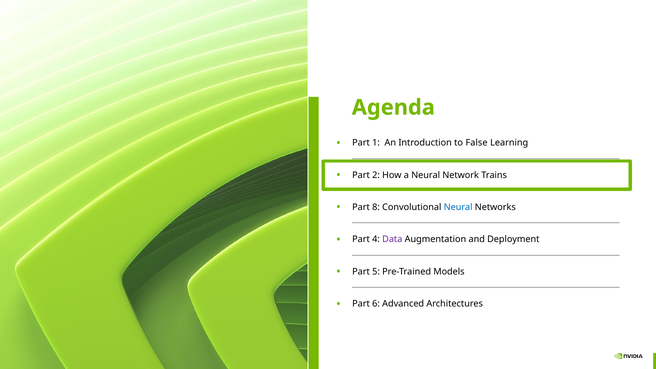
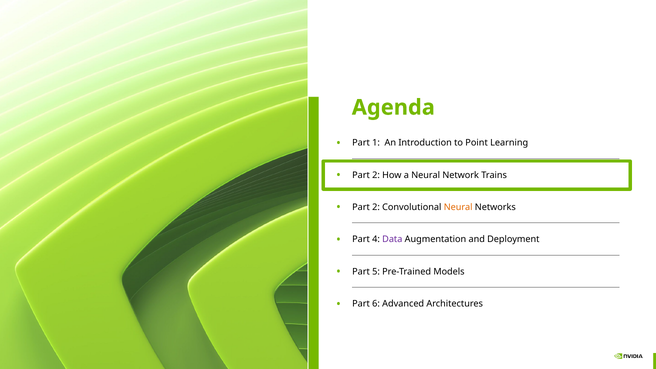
False: False -> Point (477, 143)
8: 8 -> 2 (376, 207)
Neural colour: blue -> orange (458, 207)
